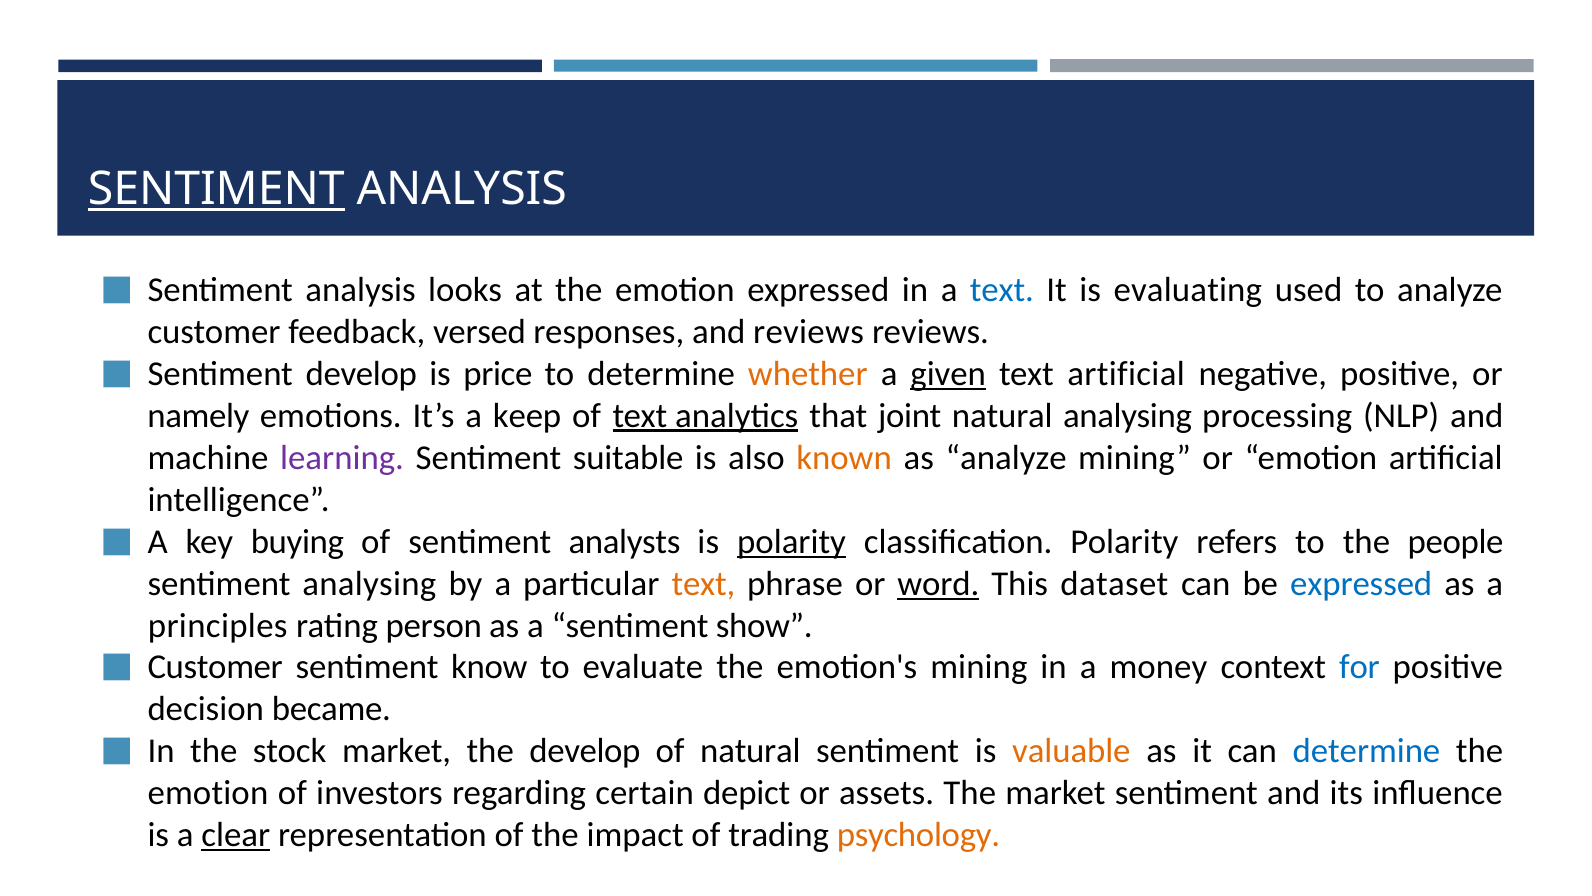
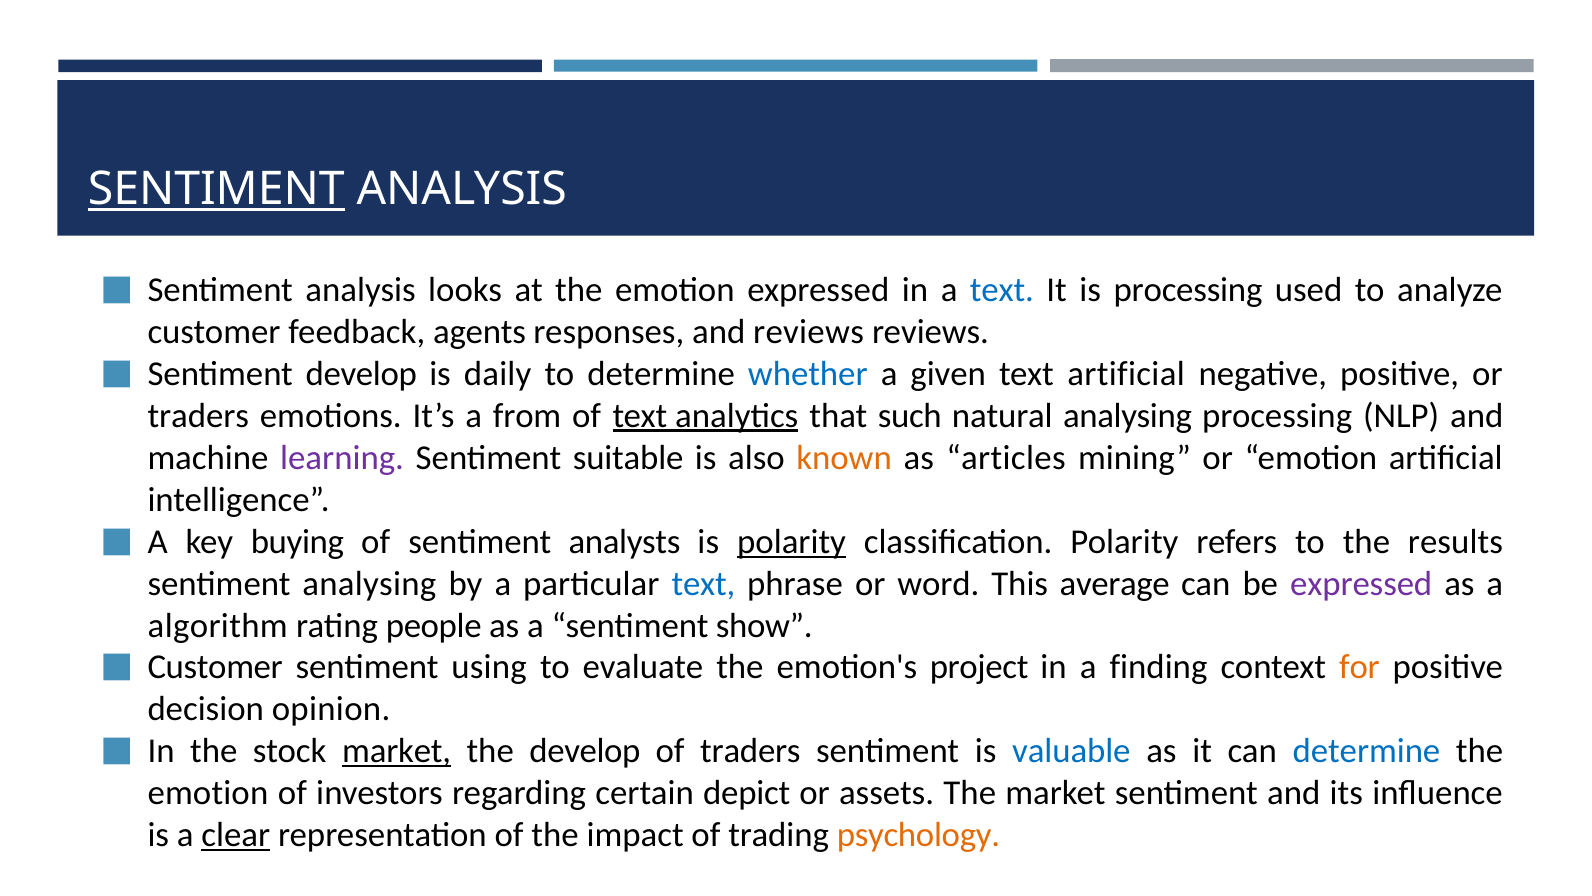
is evaluating: evaluating -> processing (1188, 290)
versed: versed -> agents (479, 332)
price: price -> daily (498, 374)
whether colour: orange -> blue (808, 374)
given underline: present -> none (948, 374)
namely: namely -> traders (198, 415)
keep: keep -> from (527, 415)
joint: joint -> such (910, 415)
as analyze: analyze -> articles (1006, 458)
people: people -> results (1455, 542)
text colour: orange -> blue (703, 583)
word underline: present -> none (938, 583)
dataset: dataset -> average (1115, 583)
expressed colour: blue -> purple (1361, 583)
principles: principles -> algorithm (218, 625)
person: person -> people (434, 625)
know: know -> using (489, 667)
emotion's mining: mining -> project (979, 667)
money: money -> finding (1158, 667)
for colour: blue -> orange (1360, 667)
became: became -> opinion (331, 709)
market underline: none -> present (397, 751)
of natural: natural -> traders (750, 751)
valuable colour: orange -> blue (1071, 751)
